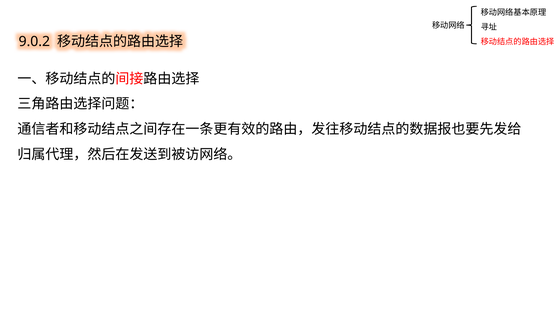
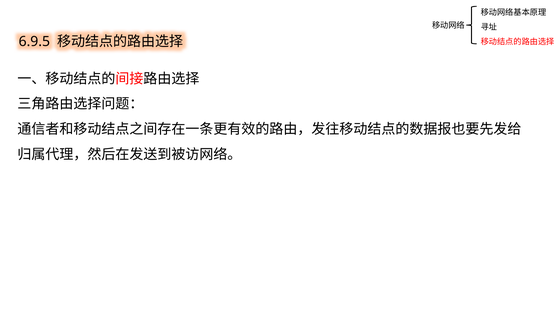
9.0.2: 9.0.2 -> 6.9.5 (34, 42)
